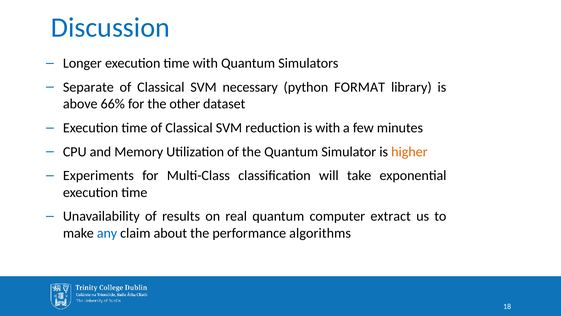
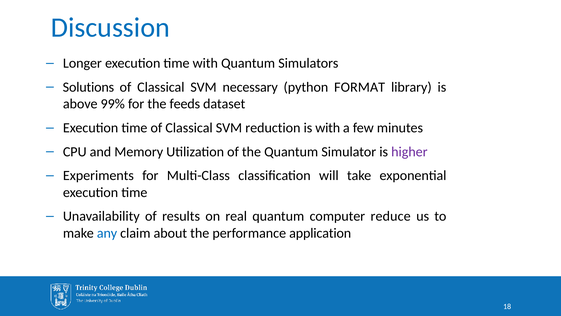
Separate: Separate -> Solutions (88, 87)
66%: 66% -> 99% (113, 104)
other: other -> feeds (185, 104)
higher colour: orange -> purple (409, 152)
extract: extract -> reduce (391, 216)
algorithms: algorithms -> application (320, 233)
